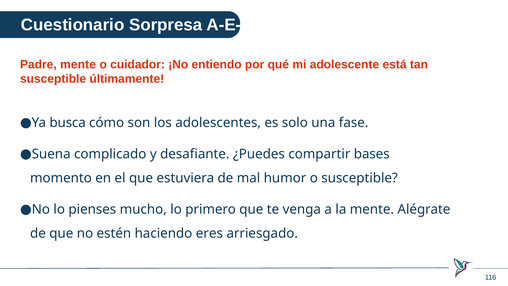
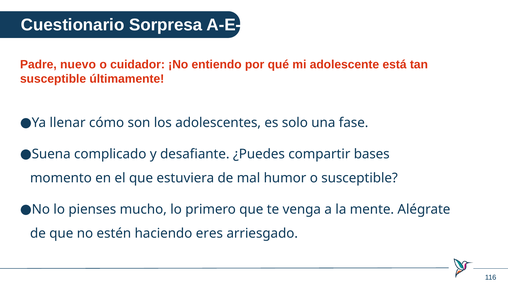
Padre mente: mente -> nuevo (78, 65)
busca: busca -> llenar (68, 123)
